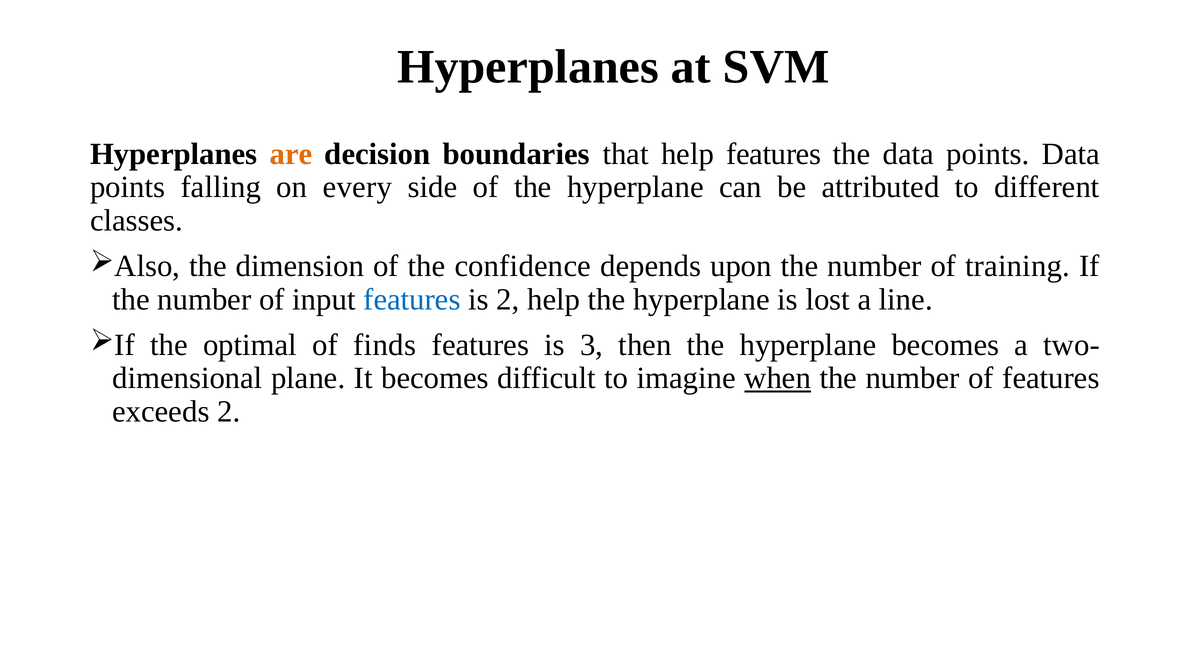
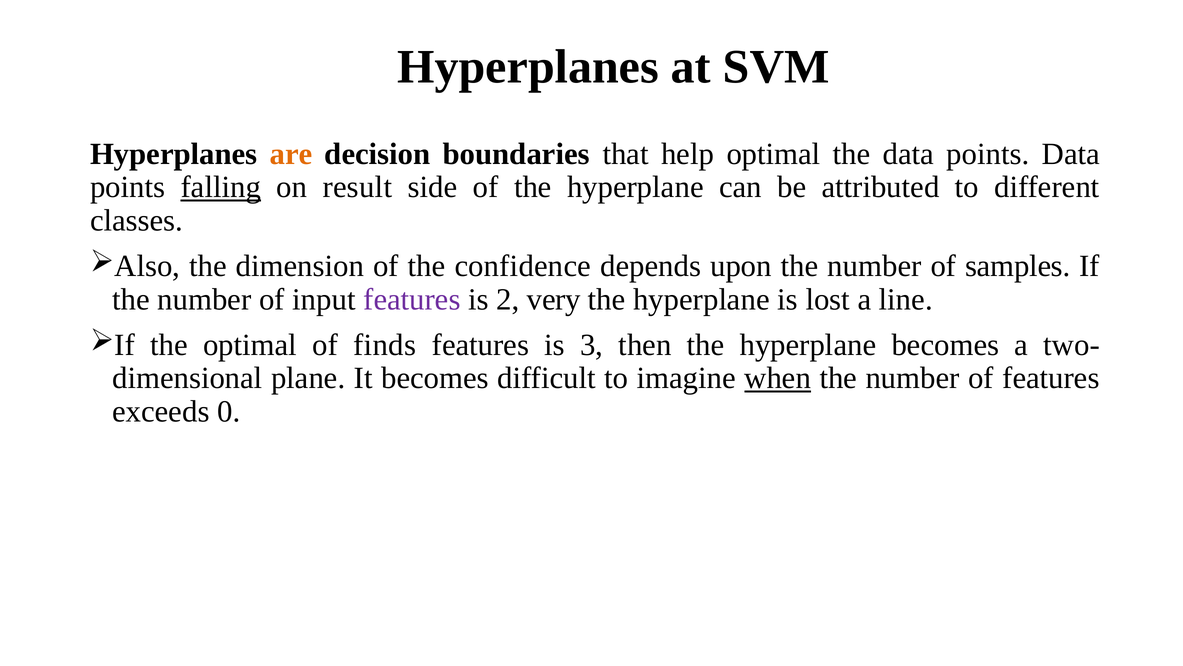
help features: features -> optimal (774, 154)
falling underline: none -> present (221, 187)
every: every -> result (357, 187)
training: training -> samples (1018, 266)
features colour: blue -> purple (412, 299)
2 help: help -> very (554, 299)
exceeds 2: 2 -> 0 (229, 411)
